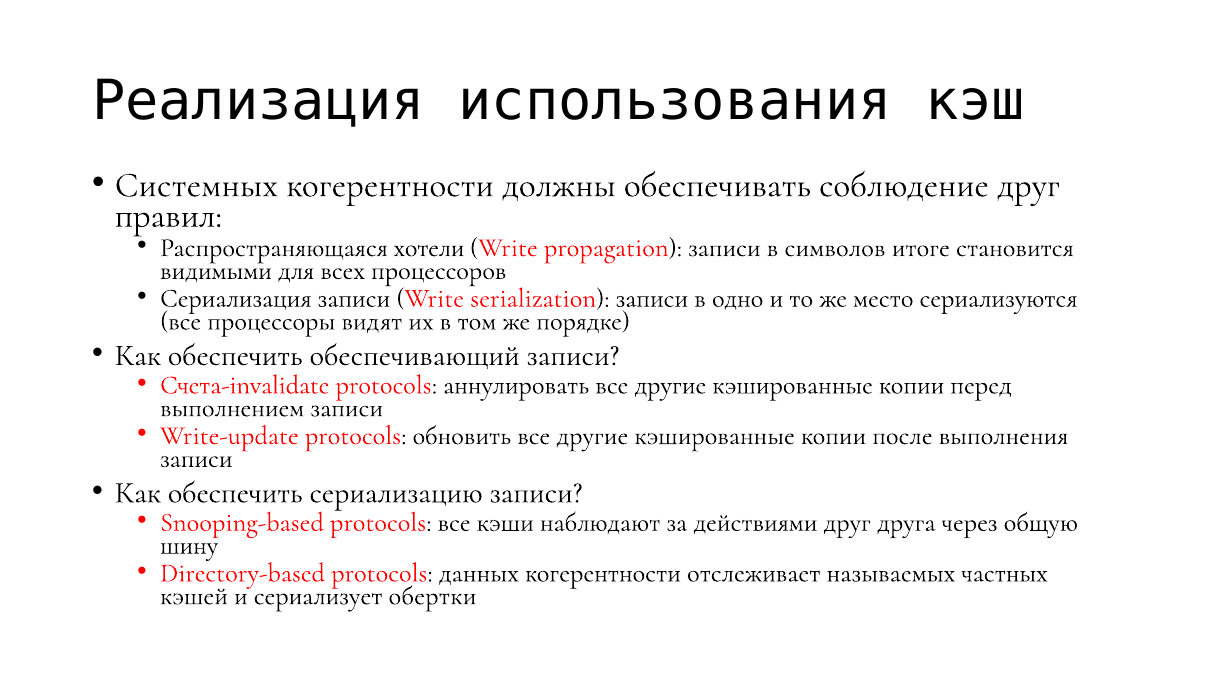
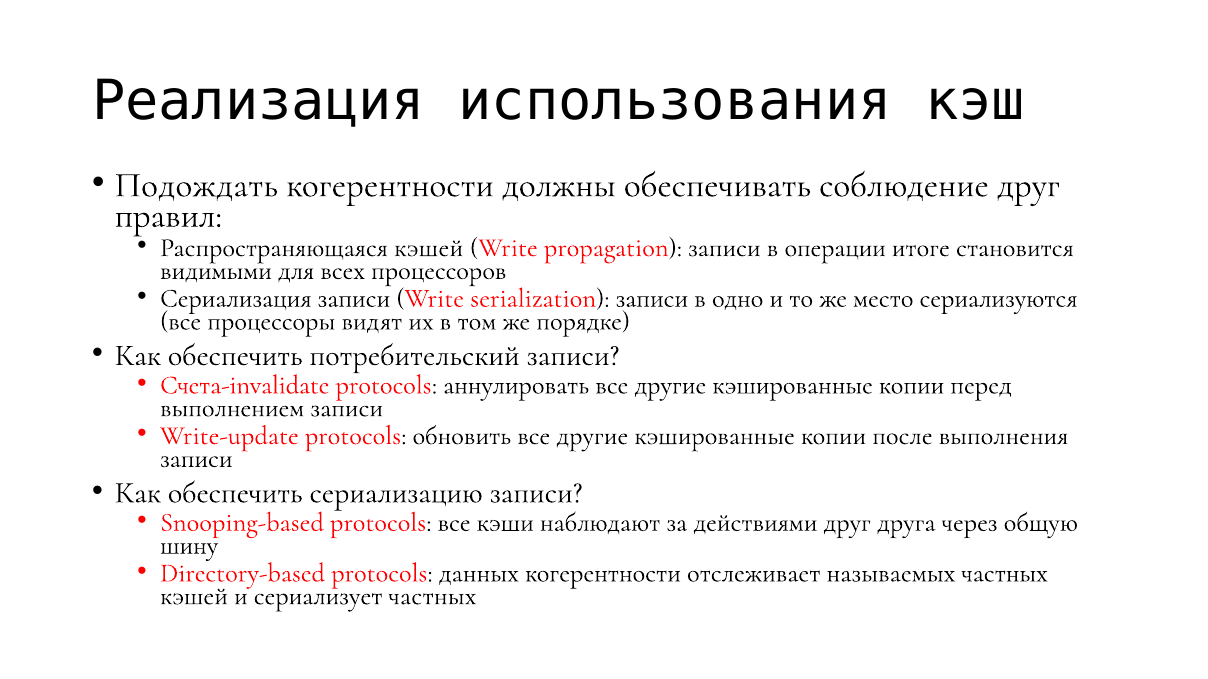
Системных: Системных -> Подождать (196, 185)
Распространяющаяся хотели: хотели -> кэшей (429, 247)
символов: символов -> операции (835, 247)
обеспечивающий: обеспечивающий -> потребительский (415, 355)
сериализует обертки: обертки -> частных (432, 596)
